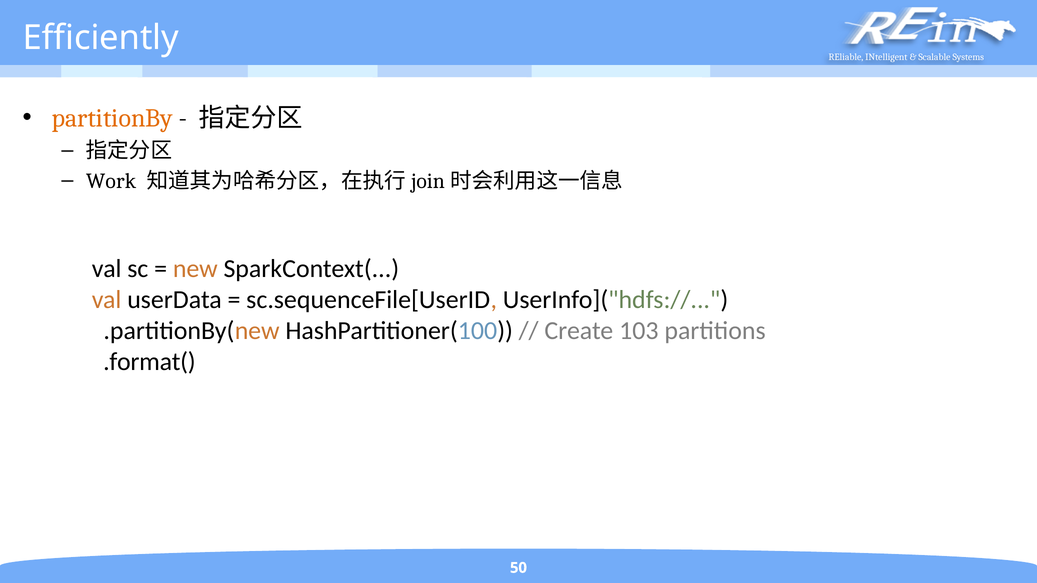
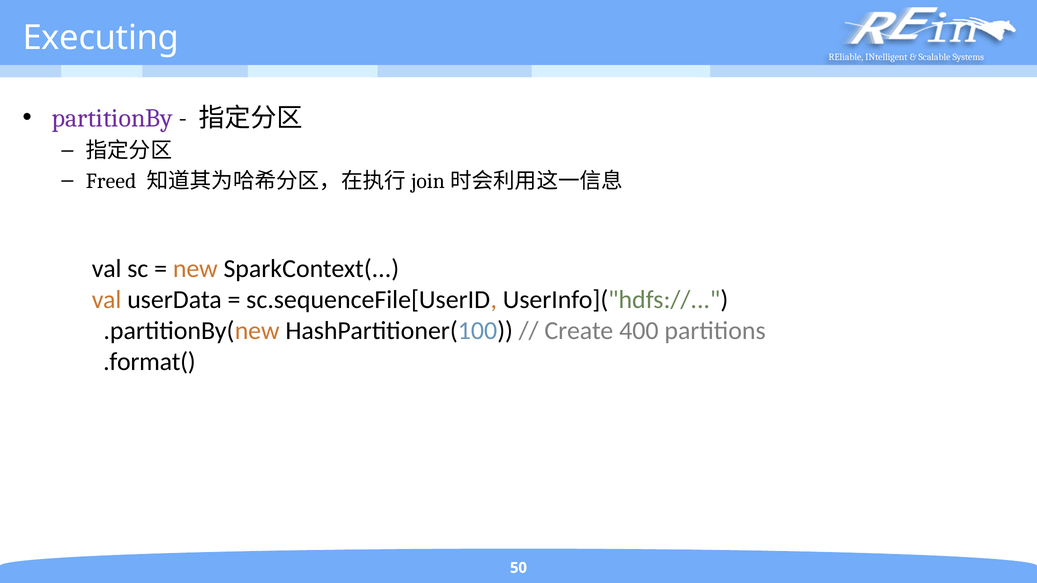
Efficiently: Efficiently -> Executing (101, 38)
partitionBy colour: orange -> purple (112, 118)
Work: Work -> Freed (111, 181)
103: 103 -> 400 (639, 331)
